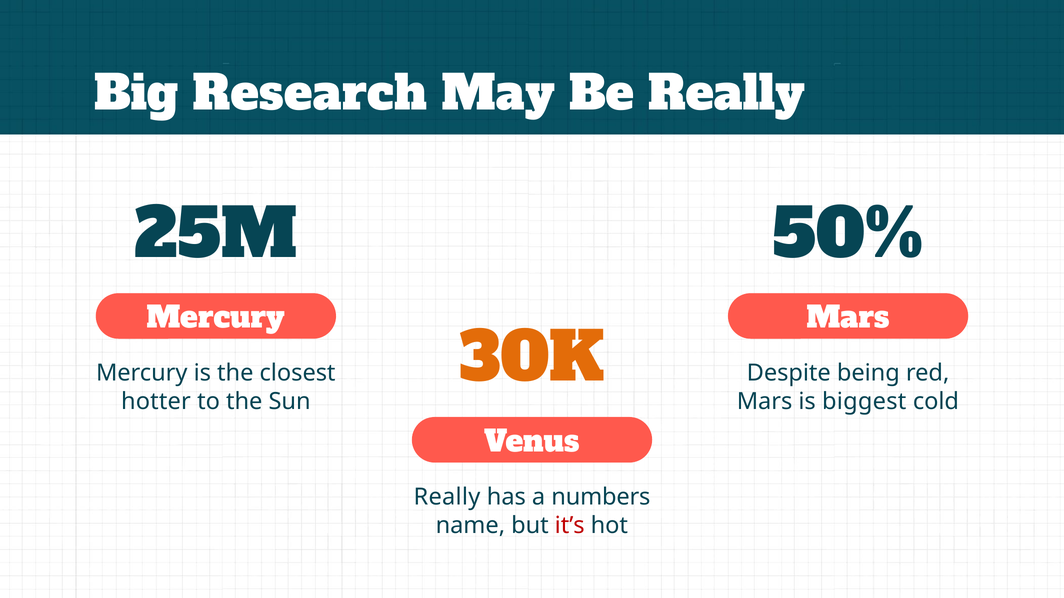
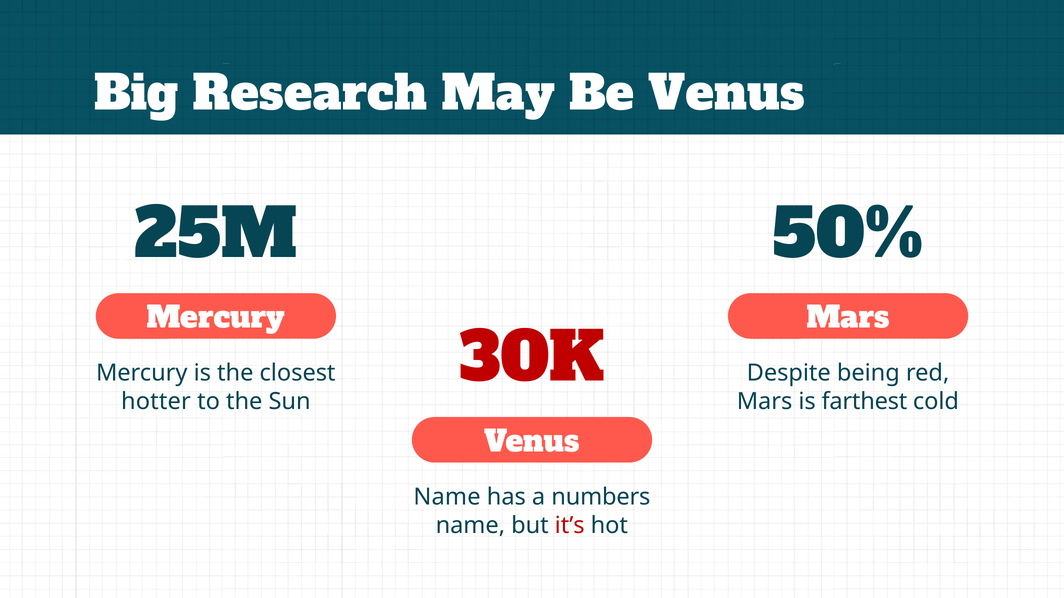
Be Really: Really -> Venus (726, 94)
30K colour: orange -> red (532, 359)
biggest: biggest -> farthest (864, 402)
Really: Really -> Name (447, 497)
